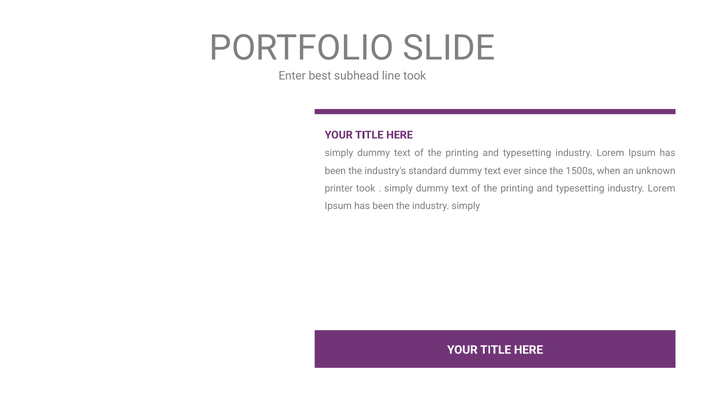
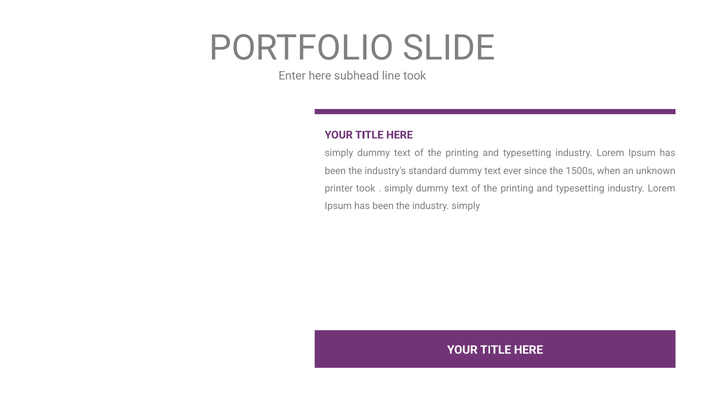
Enter best: best -> here (320, 76)
